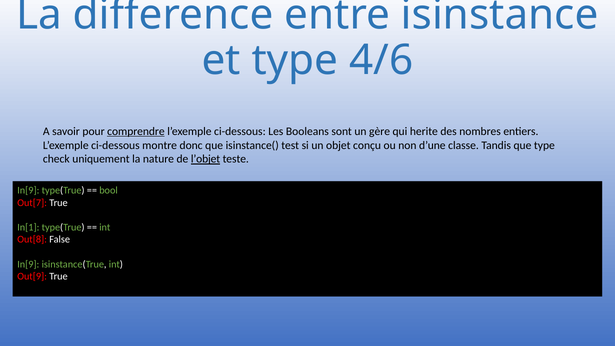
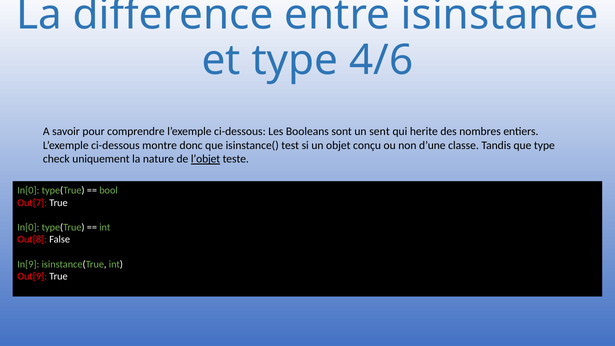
comprendre underline: present -> none (136, 131)
gère: gère -> sent (379, 131)
In[9: In[9 -> In[0 (28, 190)
In[1: In[1 -> In[0 (28, 227)
